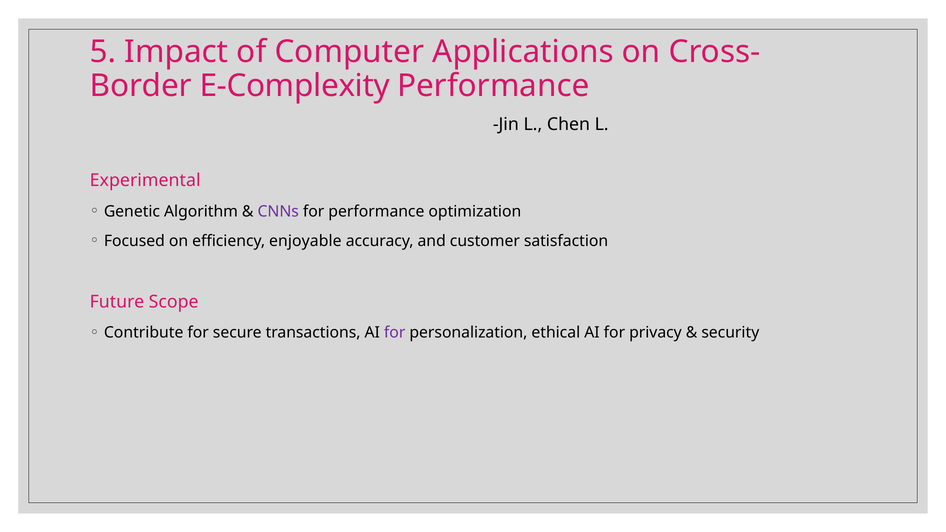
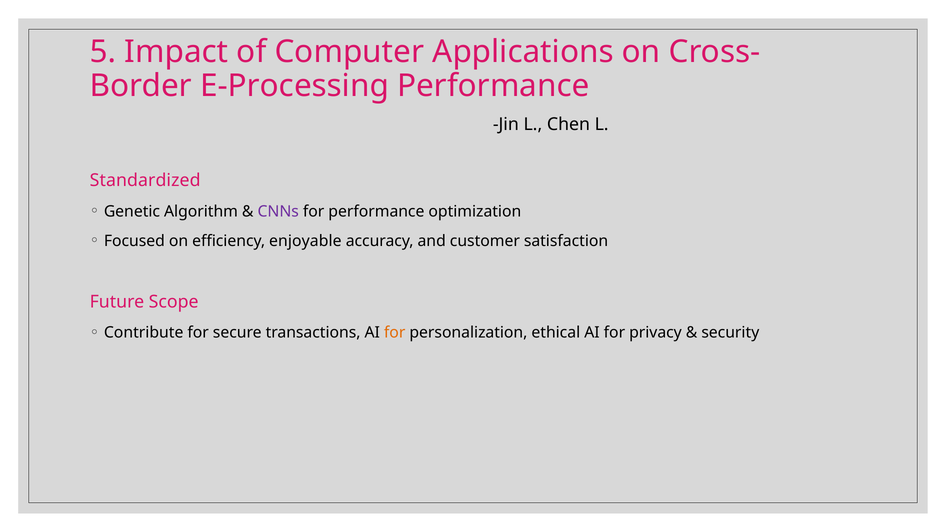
E-Complexity: E-Complexity -> E-Processing (295, 86)
Experimental: Experimental -> Standardized (145, 181)
for colour: purple -> orange (395, 333)
